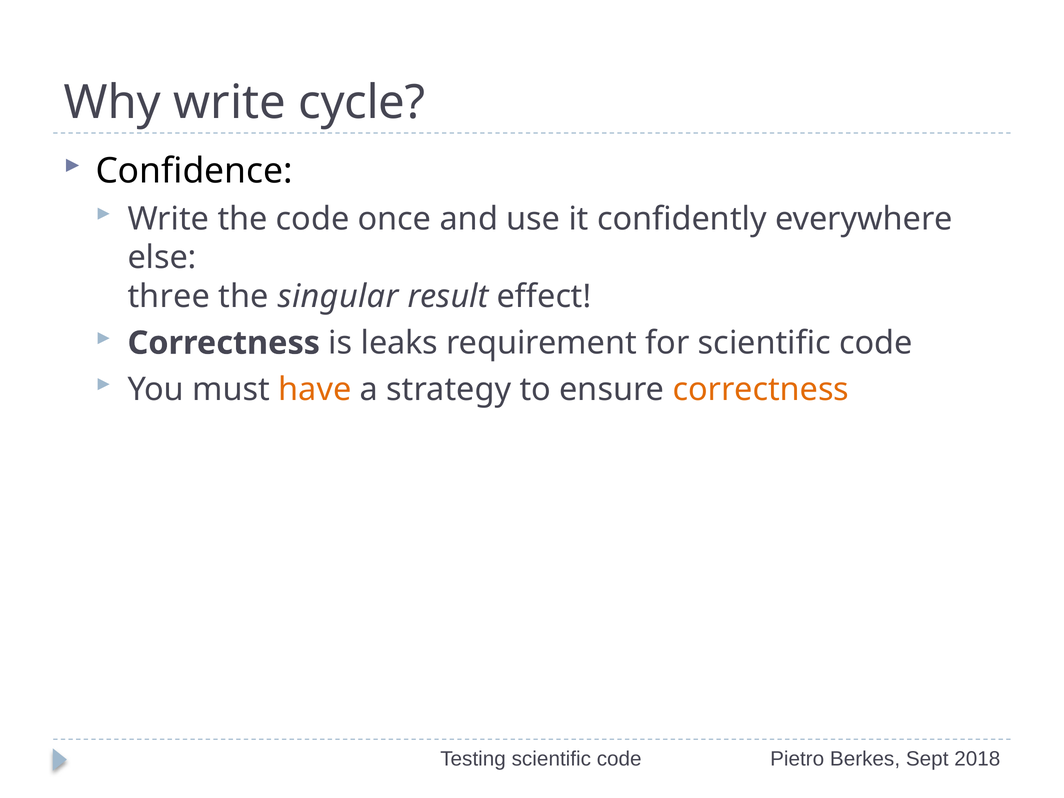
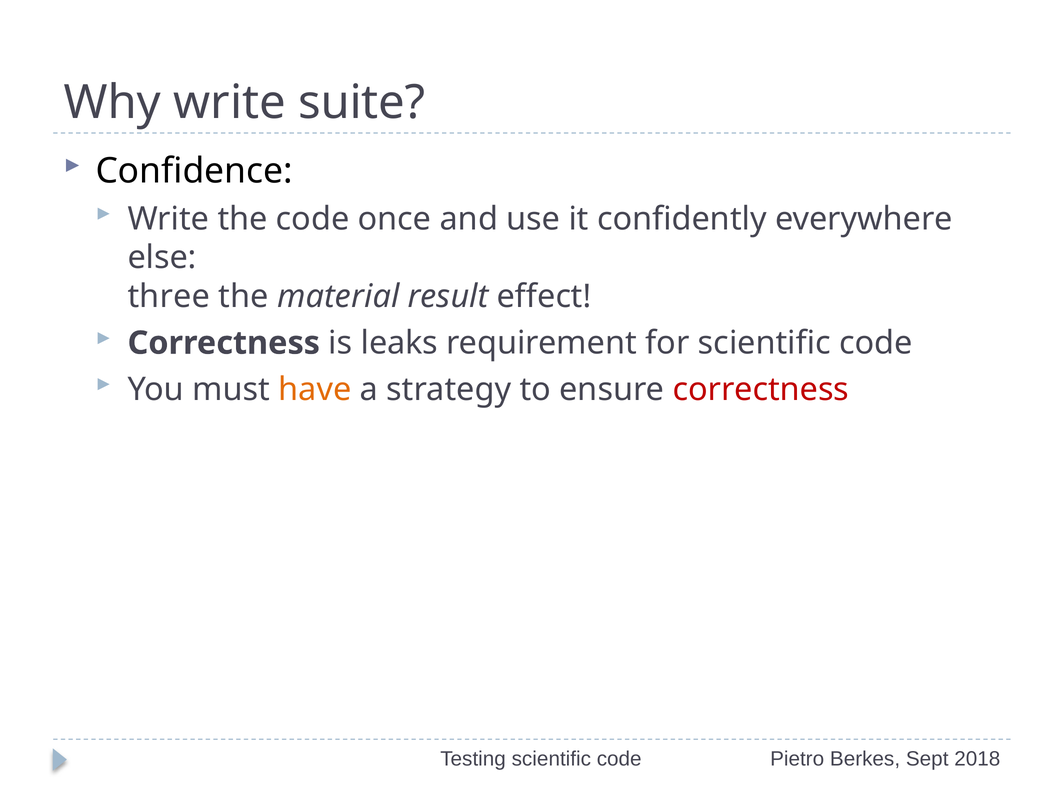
cycle: cycle -> suite (362, 103)
singular: singular -> material (338, 297)
correctness colour: orange -> red (761, 389)
